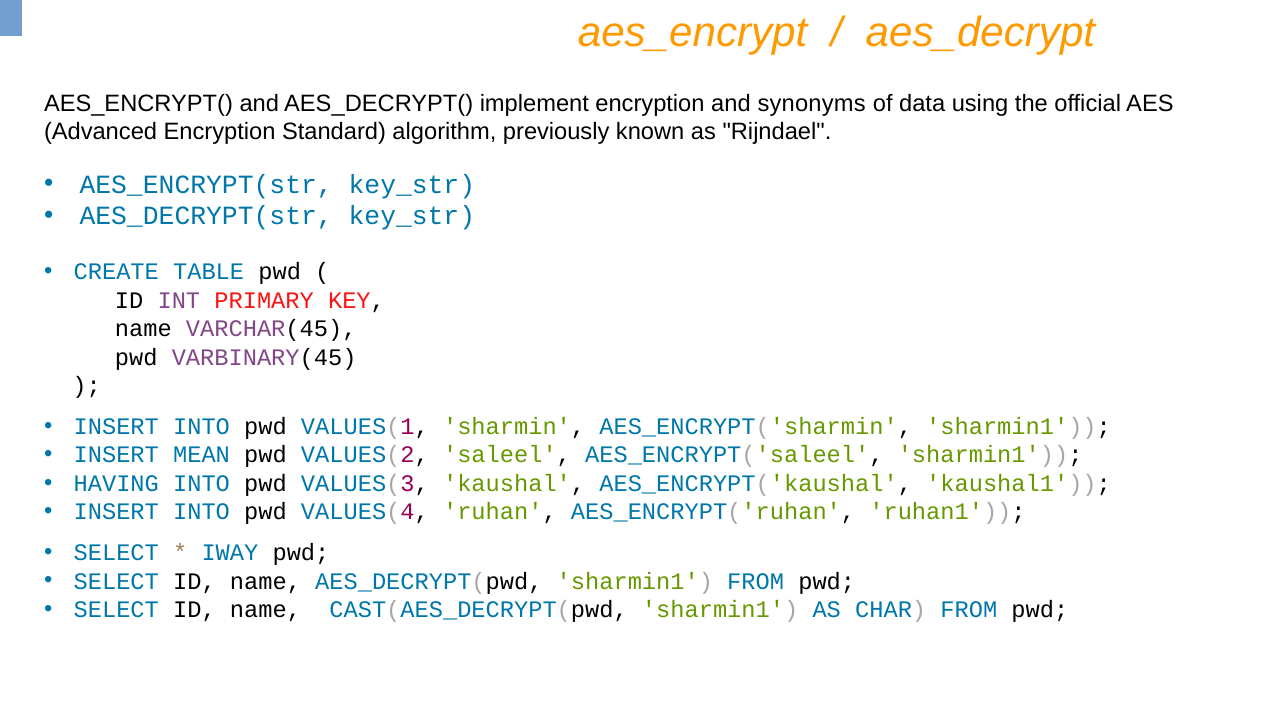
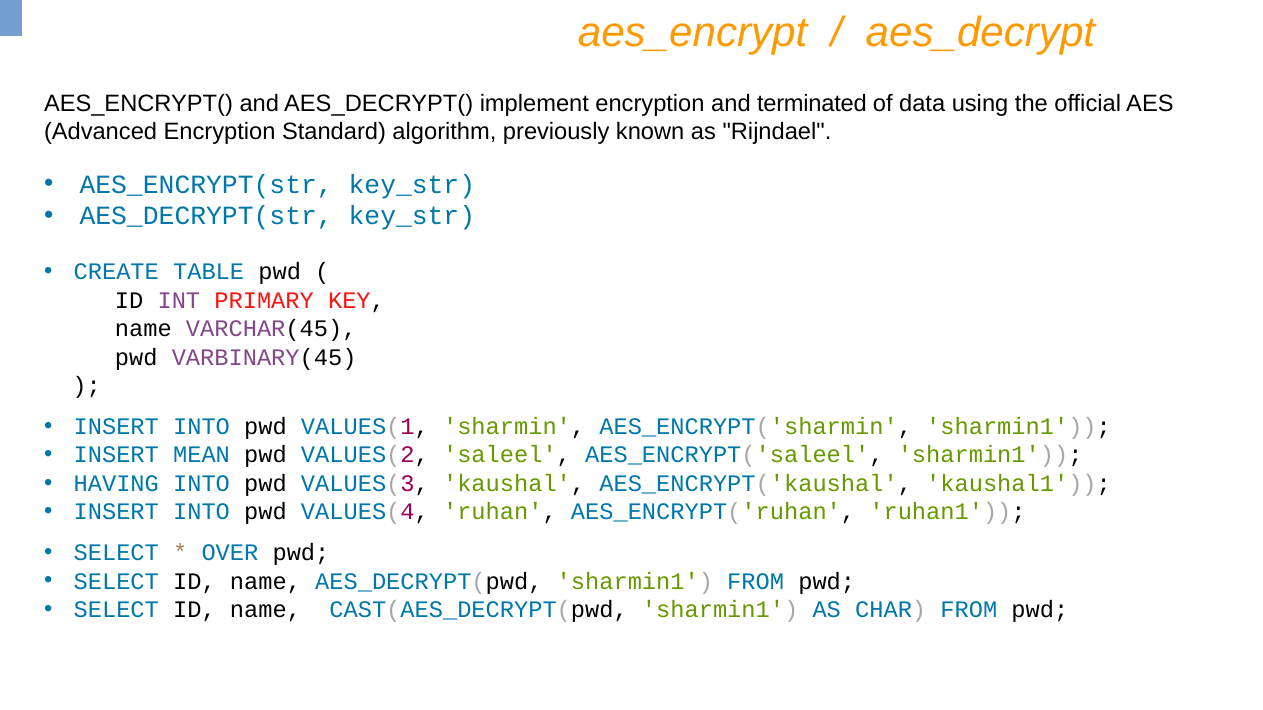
synonyms: synonyms -> terminated (812, 104)
IWAY: IWAY -> OVER (230, 553)
